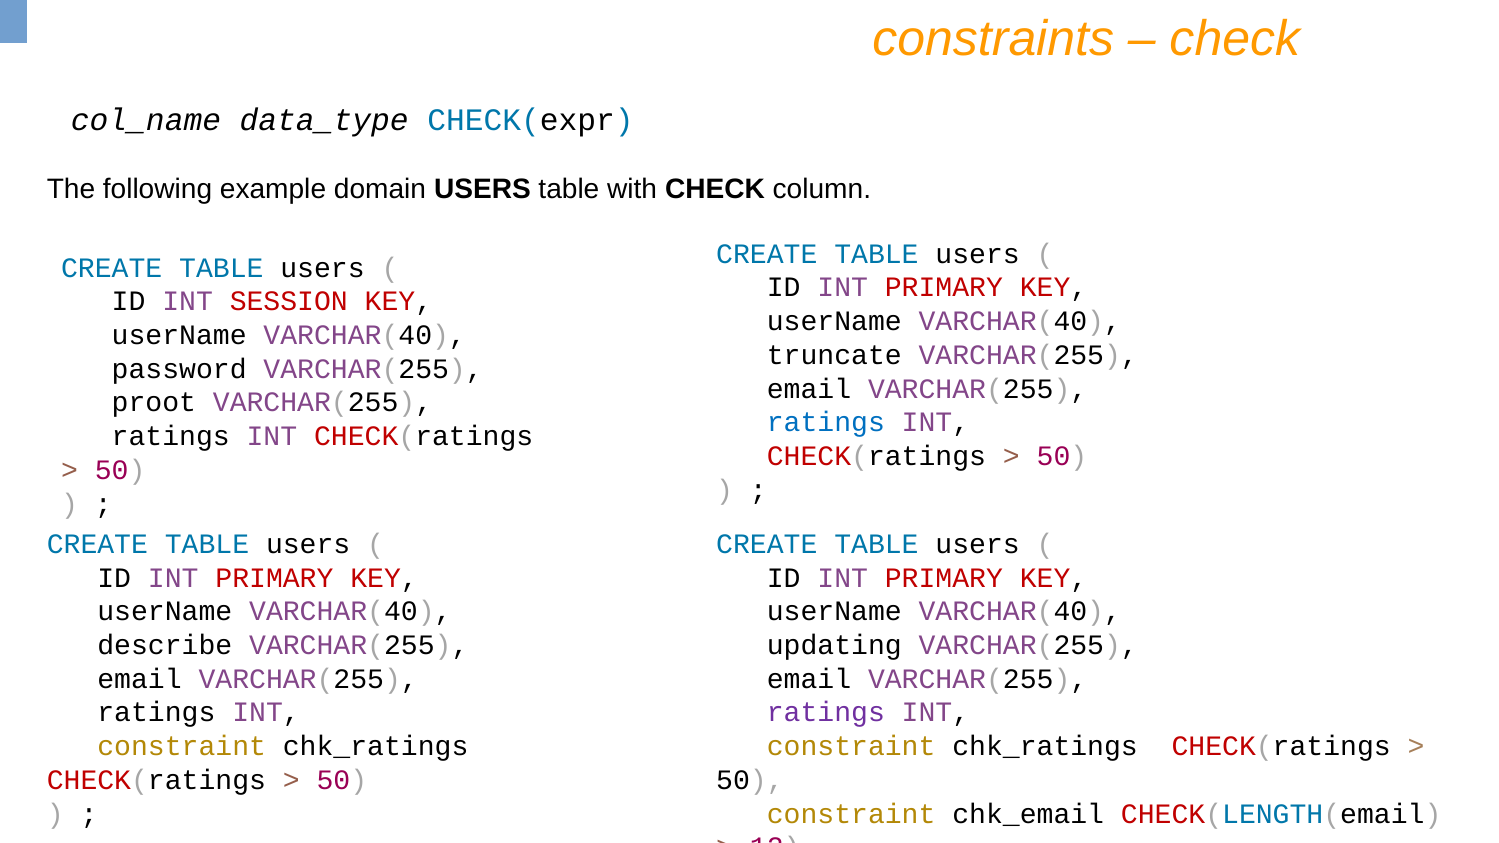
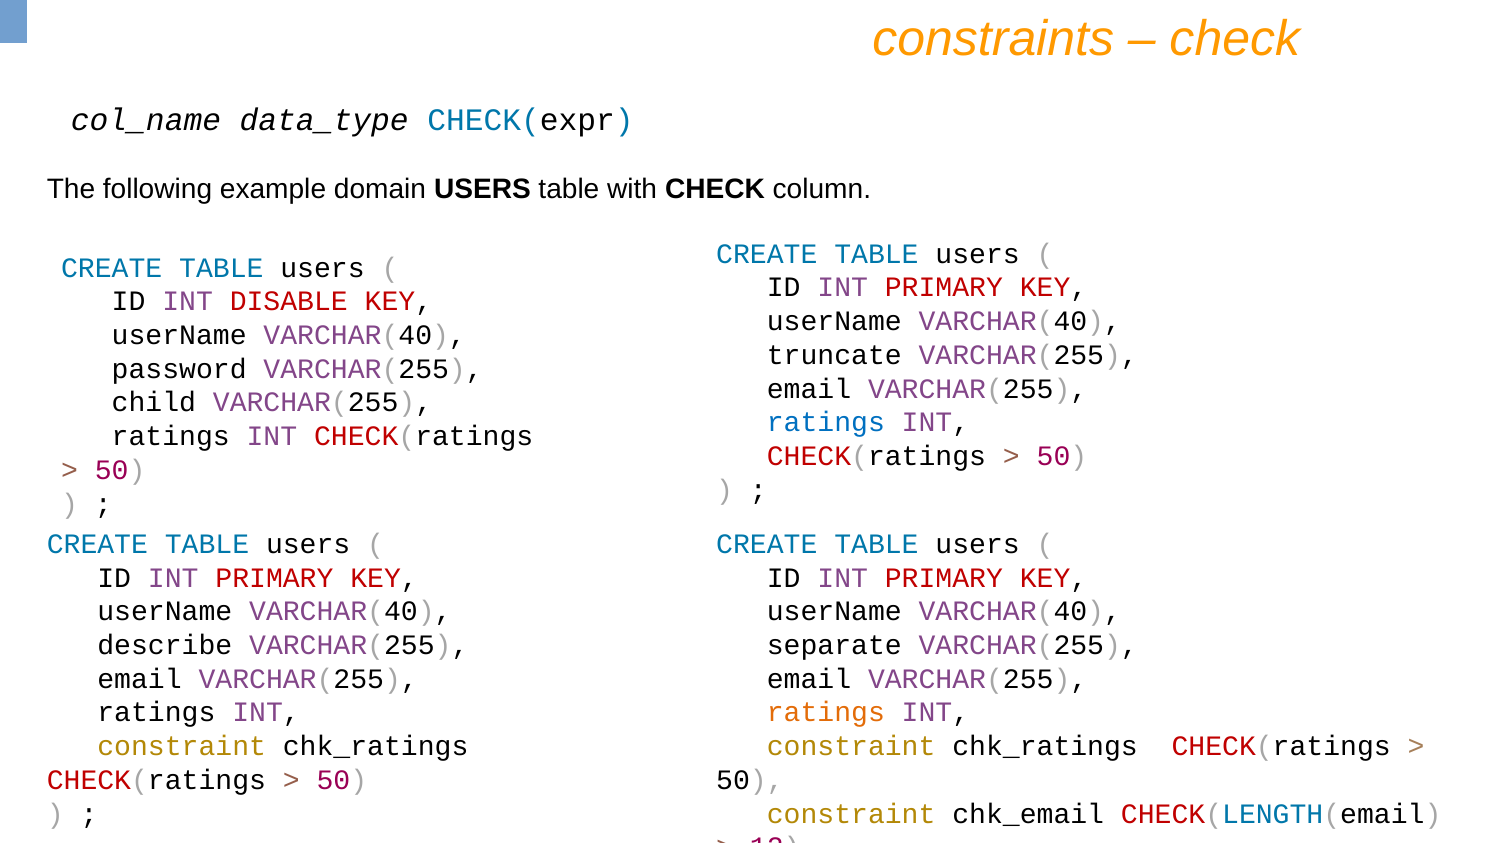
SESSION: SESSION -> DISABLE (289, 302)
proot: proot -> child (154, 403)
updating: updating -> separate (834, 645)
ratings colour: purple -> orange (826, 713)
